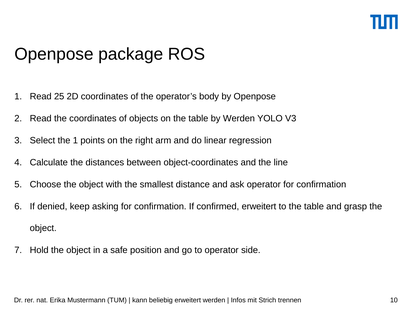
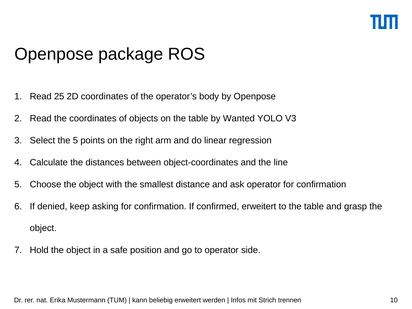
by Werden: Werden -> Wanted (239, 118)
the 1: 1 -> 5 (75, 140)
